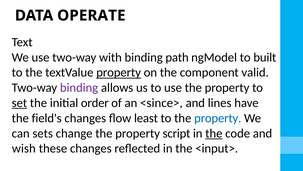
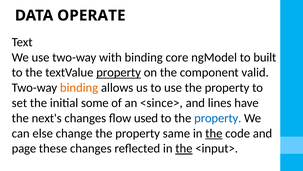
path: path -> core (177, 57)
binding colour: purple -> orange (79, 87)
set underline: present -> none (19, 103)
order: order -> some (95, 103)
field's: field's -> next's (47, 118)
least: least -> used (146, 118)
sets: sets -> else (43, 133)
script: script -> same (176, 133)
wish: wish -> page (24, 148)
the underline: none -> present (184, 148)
